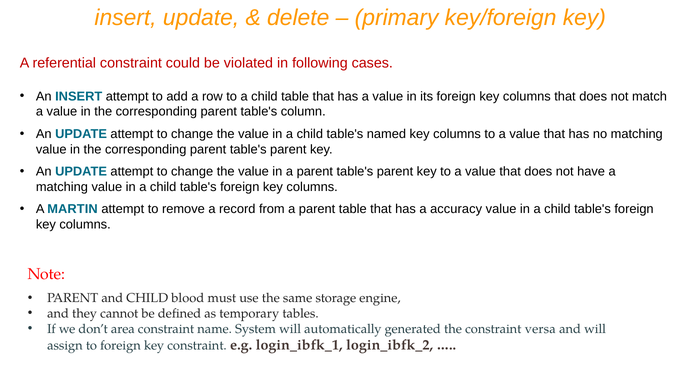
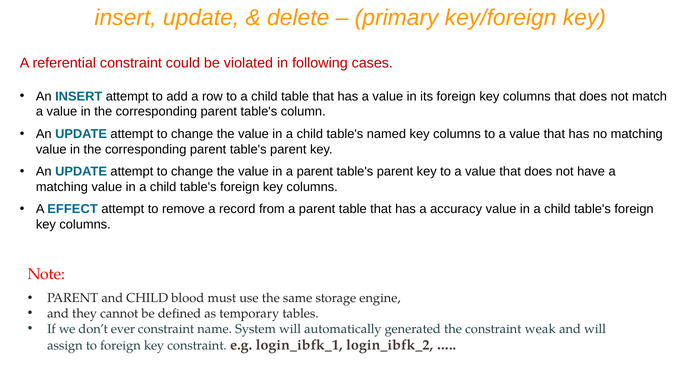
MARTIN: MARTIN -> EFFECT (73, 209)
area: area -> ever (123, 329)
versa: versa -> weak (540, 329)
